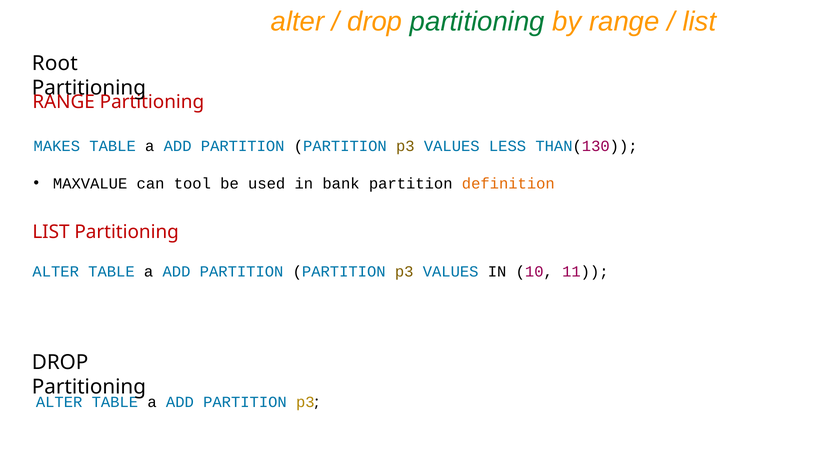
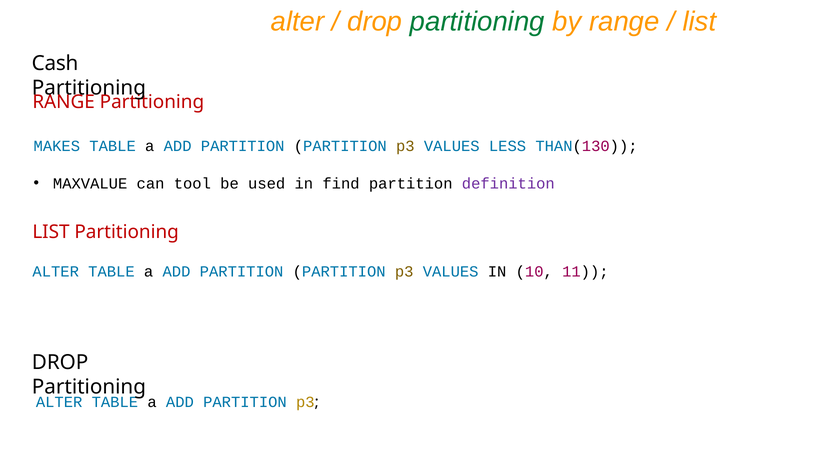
Root: Root -> Cash (55, 63)
bank: bank -> find (341, 183)
definition colour: orange -> purple (508, 183)
